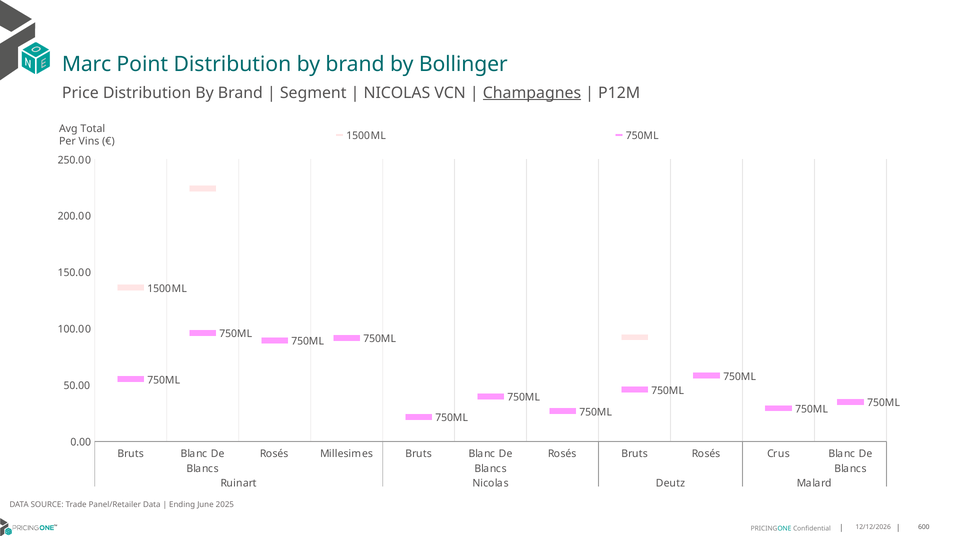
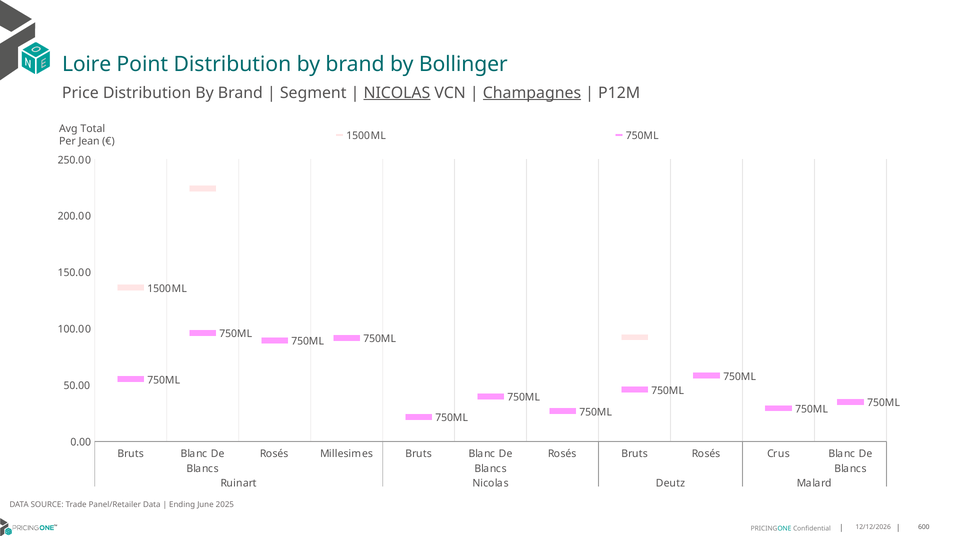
Marc: Marc -> Loire (87, 64)
NICOLAS underline: none -> present (397, 93)
Vins: Vins -> Jean (89, 141)
